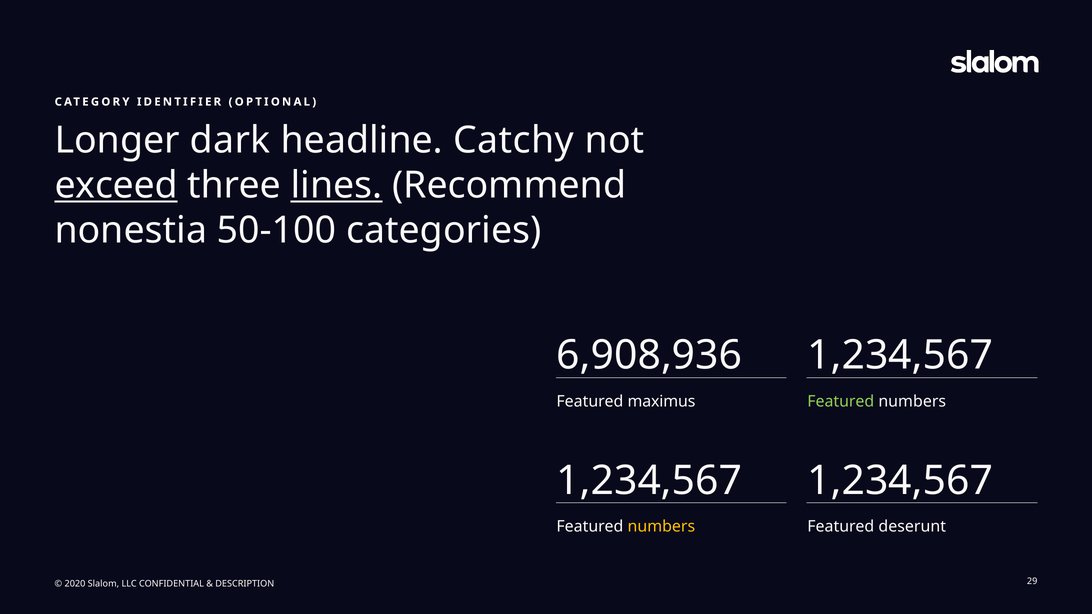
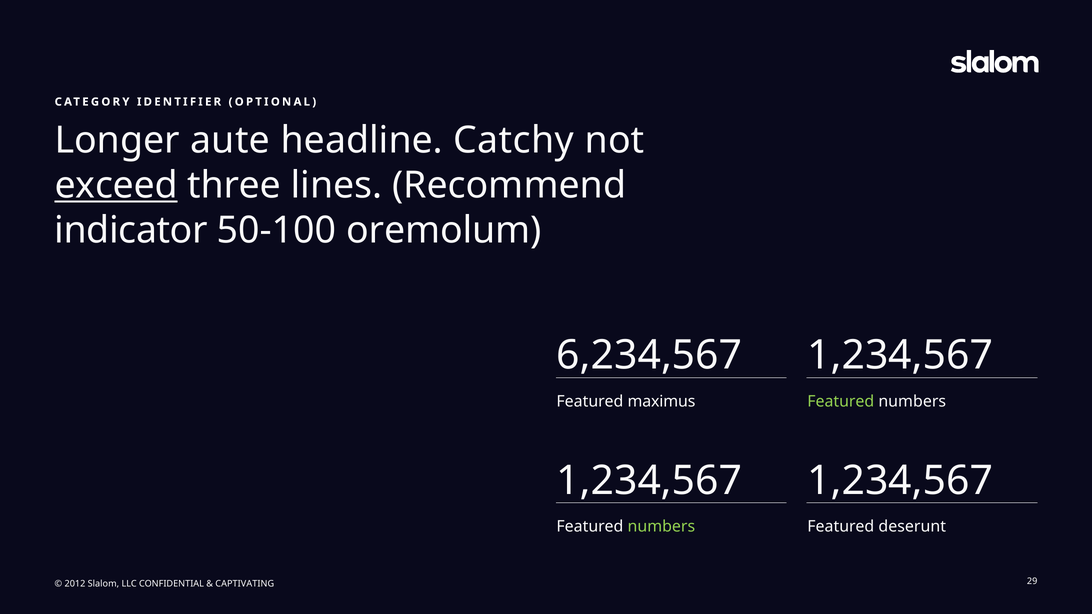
dark: dark -> aute (230, 140)
lines underline: present -> none (337, 185)
nonestia: nonestia -> indicator (131, 231)
categories: categories -> oremolum (444, 231)
6,908,936: 6,908,936 -> 6,234,567 (649, 356)
numbers colour: yellow -> light green (661, 527)
2020: 2020 -> 2012 (75, 584)
DESCRIPTION: DESCRIPTION -> CAPTIVATING (245, 584)
